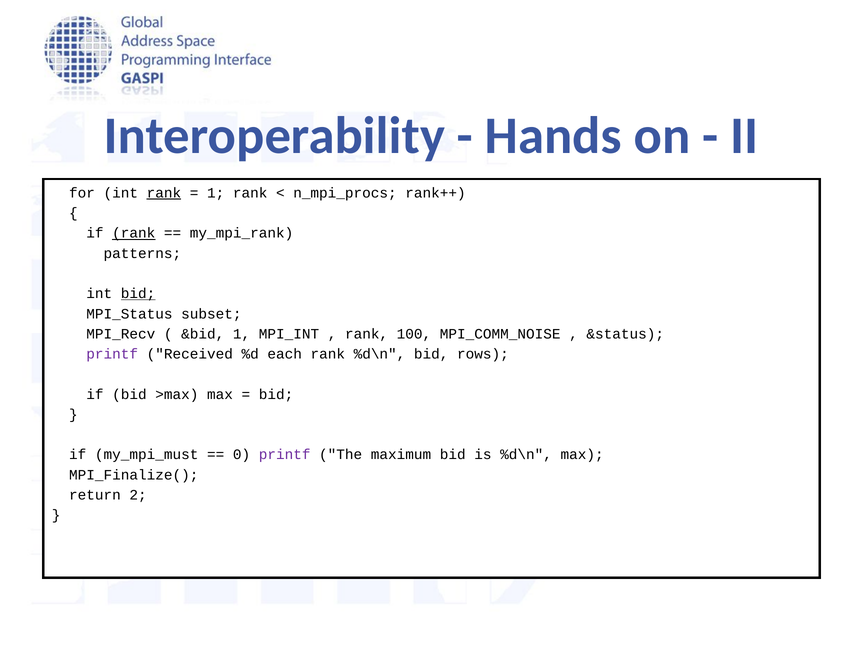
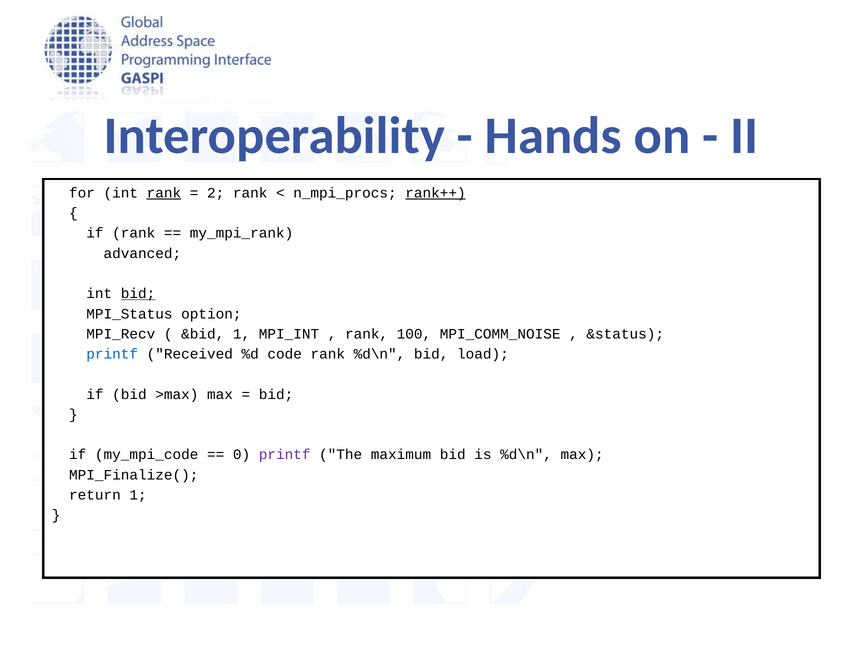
1: 1 -> 2 (216, 193)
rank++ underline: none -> present (436, 193)
rank underline: present -> none (134, 233)
patterns: patterns -> advanced (142, 253)
subset: subset -> option (211, 314)
printf colour: purple -> blue (112, 354)
each: each -> code (285, 354)
rows: rows -> load (483, 354)
my_mpi_must: my_mpi_must -> my_mpi_code (147, 455)
return 2: 2 -> 1 (138, 495)
